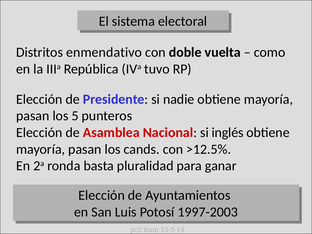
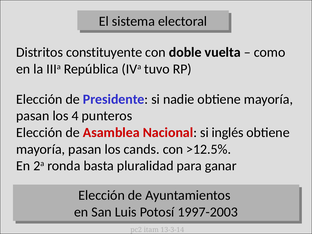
enmendativo: enmendativo -> constituyente (104, 52)
5: 5 -> 4 (75, 116)
